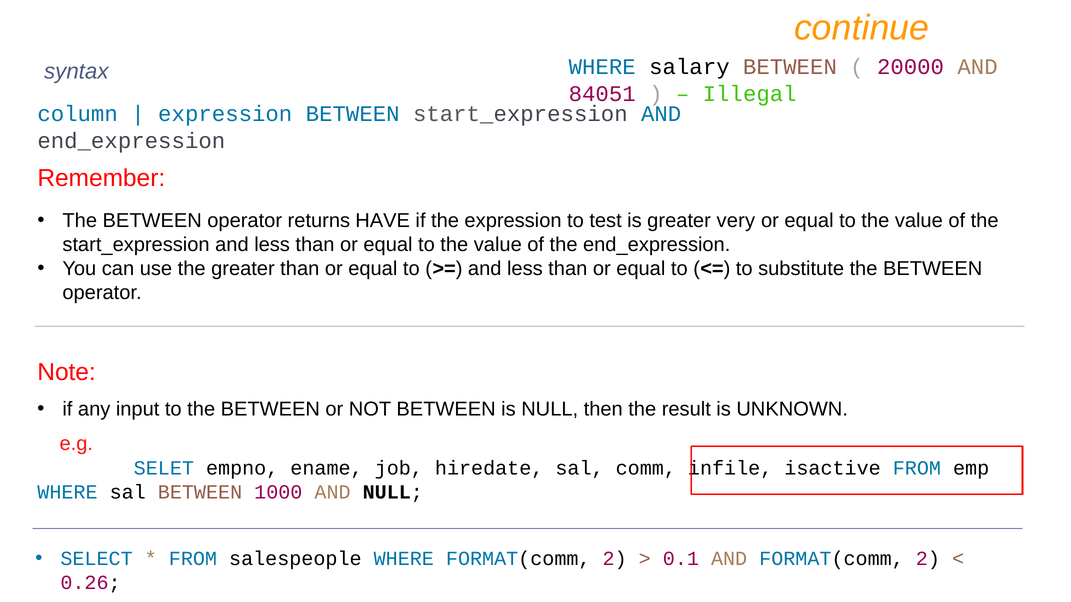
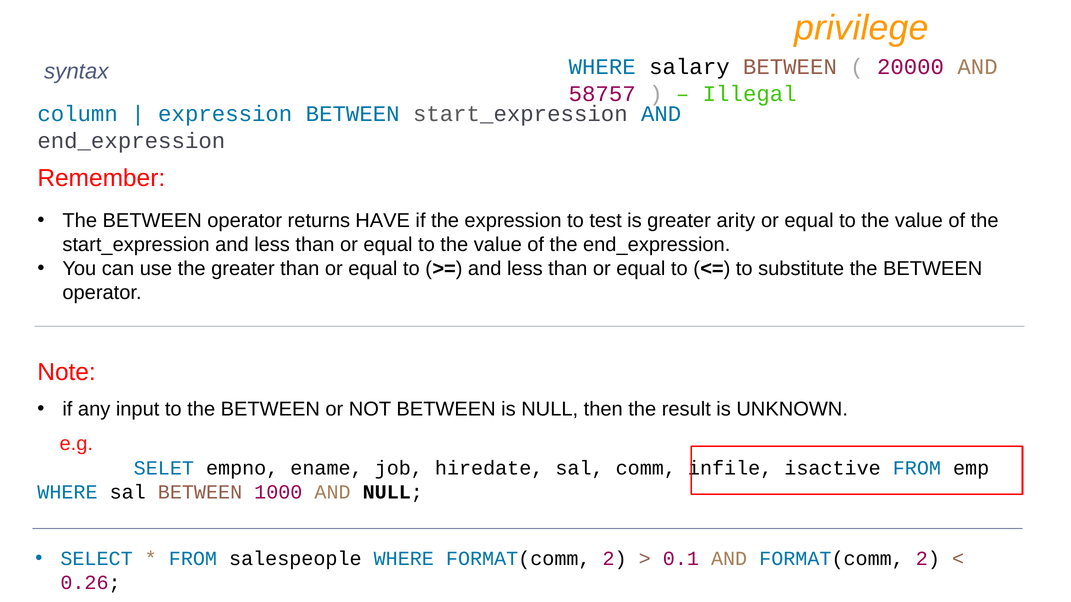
continue: continue -> privilege (861, 28)
84051: 84051 -> 58757 (602, 94)
very: very -> arity (736, 221)
